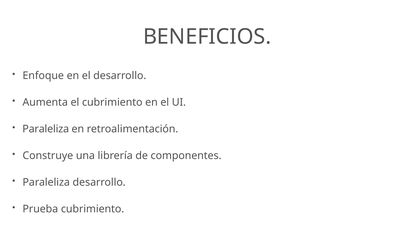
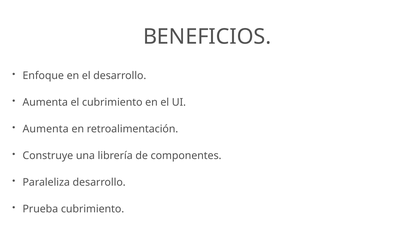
Paraleliza: Paraleliza -> Aumenta (46, 129)
